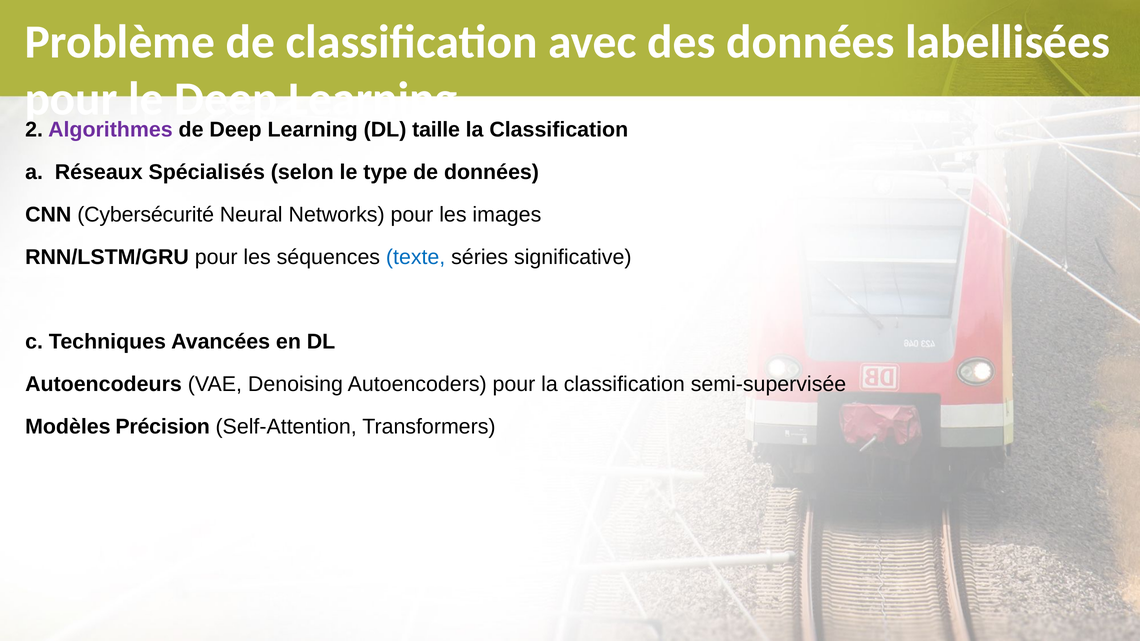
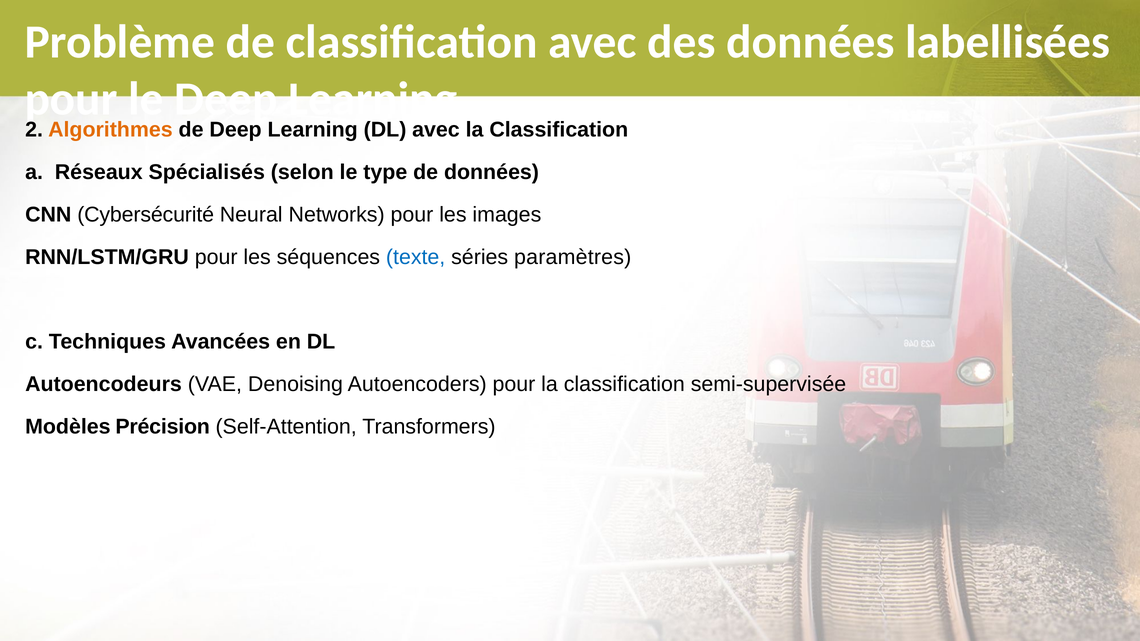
Algorithmes colour: purple -> orange (110, 130)
taille: taille -> avec (436, 130)
significative: significative -> paramètres (573, 257)
